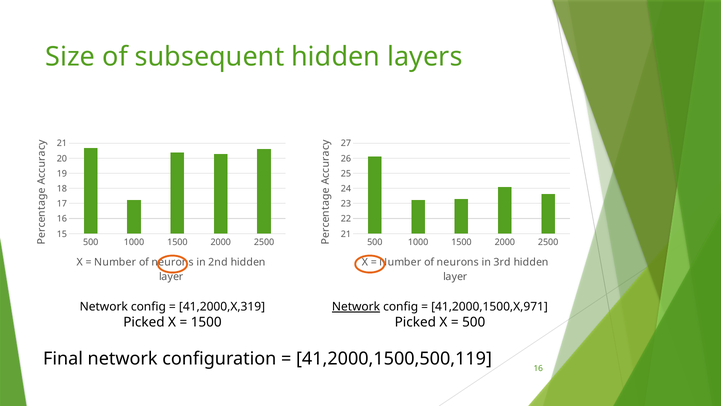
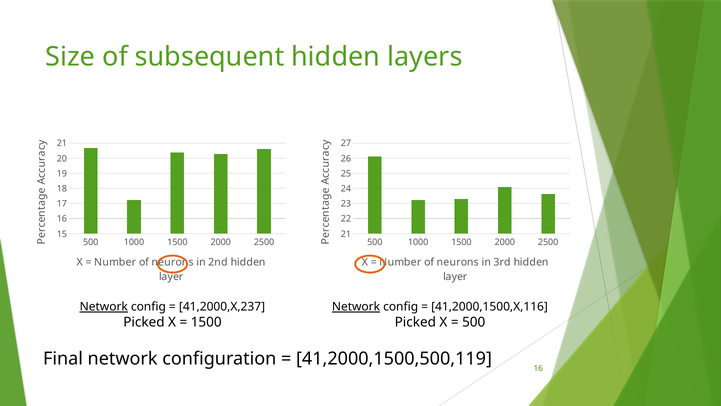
Network underline: none -> present (104, 306)
41,2000,X,319: 41,2000,X,319 -> 41,2000,X,237 (222, 306)
41,2000,1500,X,971: 41,2000,1500,X,971 -> 41,2000,1500,X,116 (490, 306)
